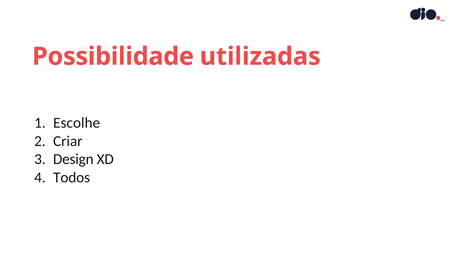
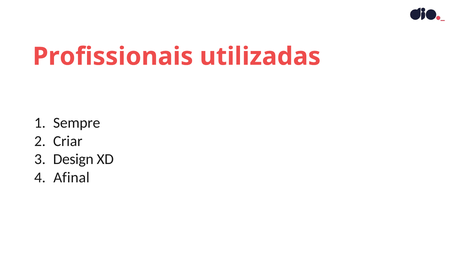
Possibilidade: Possibilidade -> Profissionais (113, 57)
Escolhe: Escolhe -> Sempre (77, 123)
Todos: Todos -> Afinal (71, 178)
